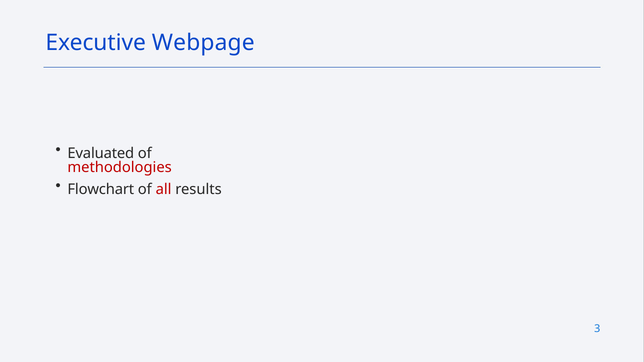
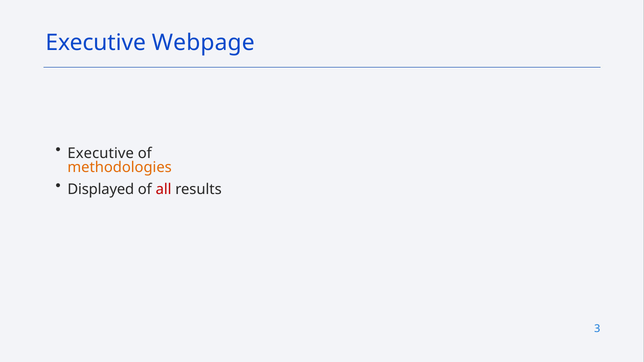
Evaluated: Evaluated -> Executive (101, 153)
methodologies colour: red -> orange (120, 168)
Flowchart: Flowchart -> Displayed (101, 189)
